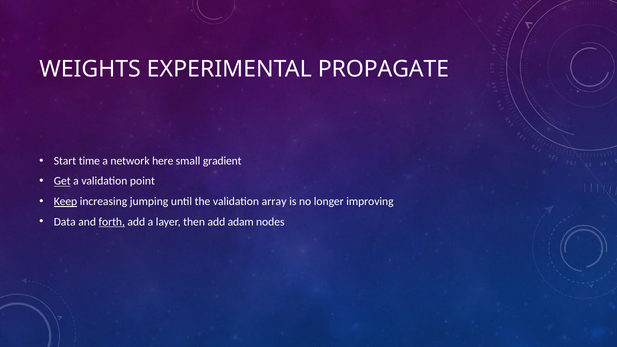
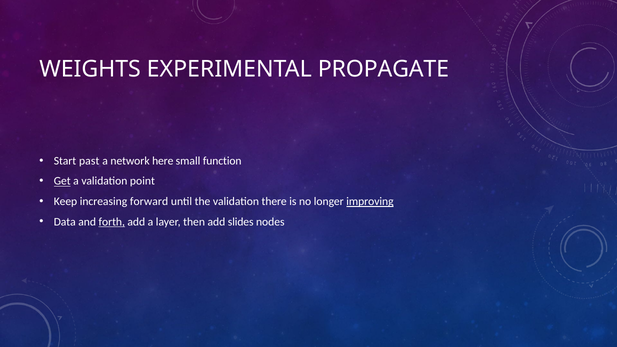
time: time -> past (89, 161)
gradient: gradient -> function (222, 161)
Keep underline: present -> none (65, 202)
jumping: jumping -> forward (149, 202)
array: array -> there (274, 202)
improving underline: none -> present (370, 202)
adam: adam -> slides (241, 222)
